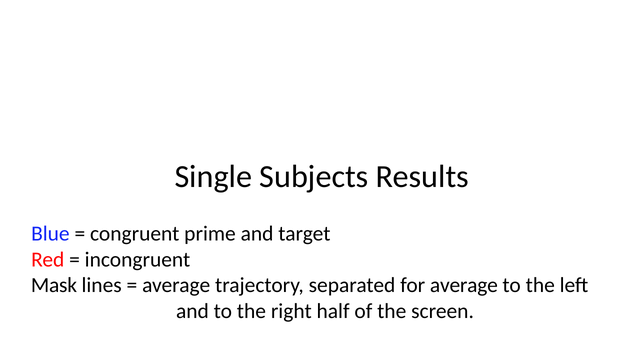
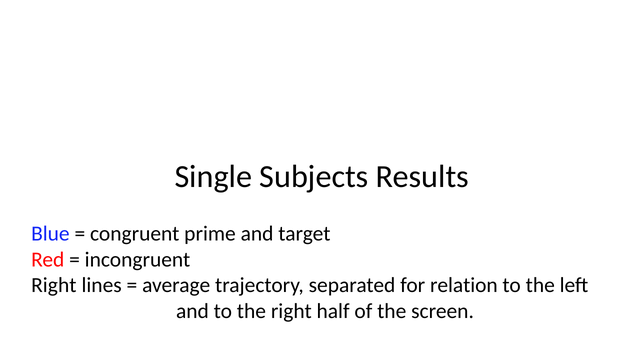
Mask: Mask -> Right (54, 285)
for average: average -> relation (464, 285)
